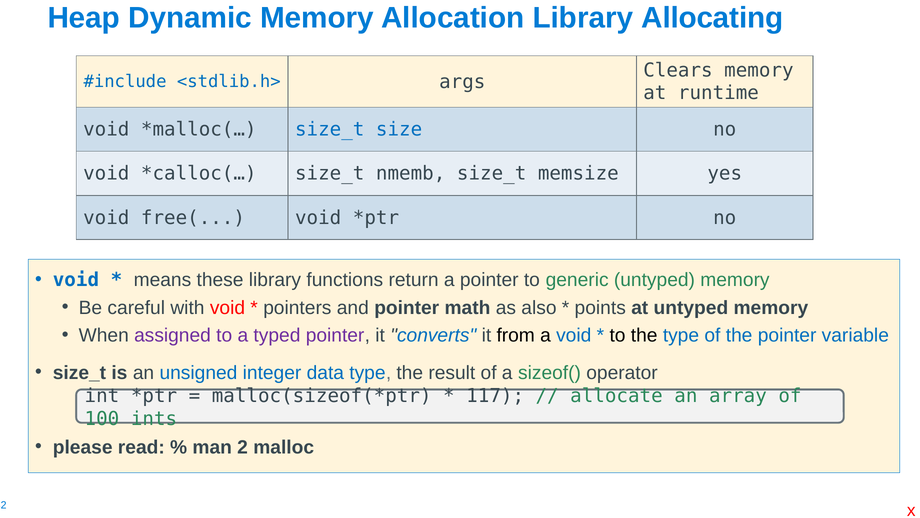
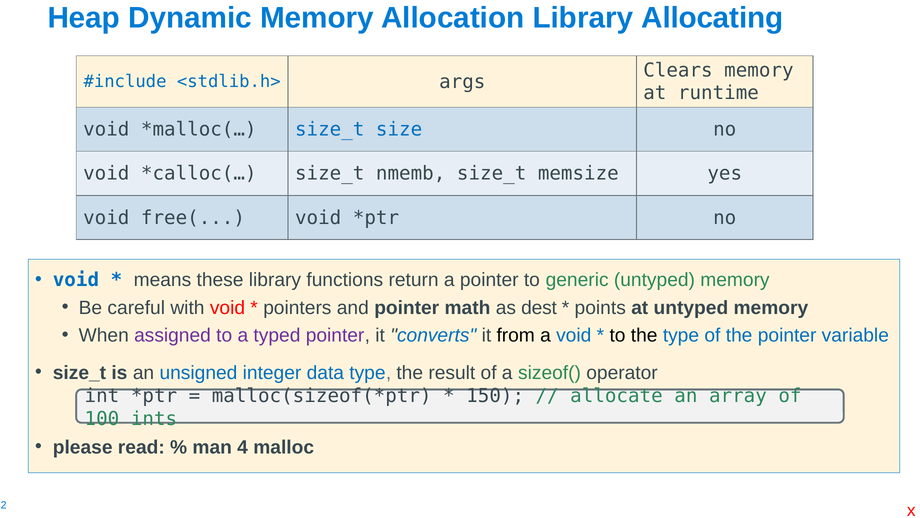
also: also -> dest (539, 307)
117: 117 -> 150 (495, 396)
2: 2 -> 4 (243, 447)
